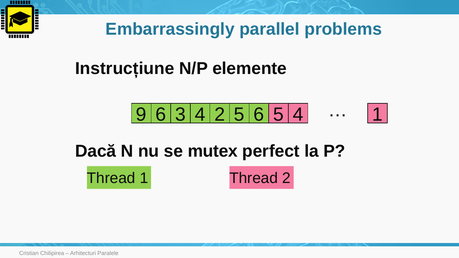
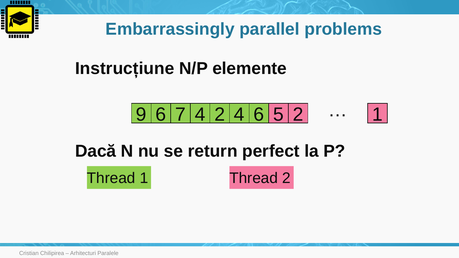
3: 3 -> 7 (180, 115)
2 5: 5 -> 4 (239, 115)
5 4: 4 -> 2 (298, 115)
mutex: mutex -> return (213, 151)
